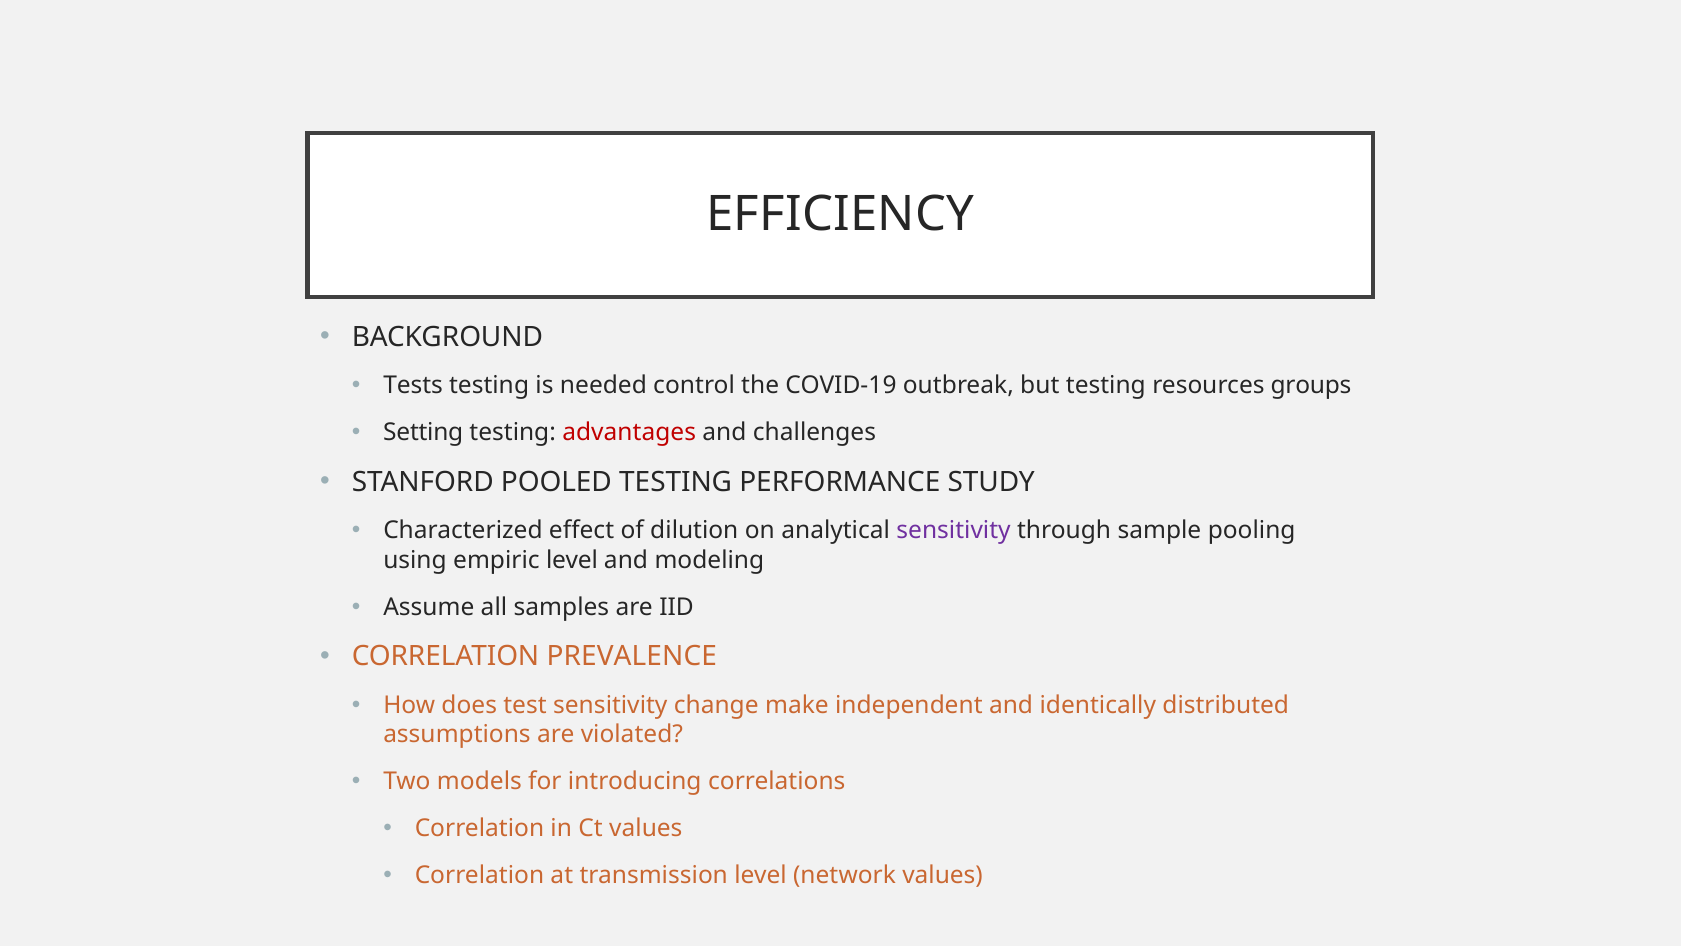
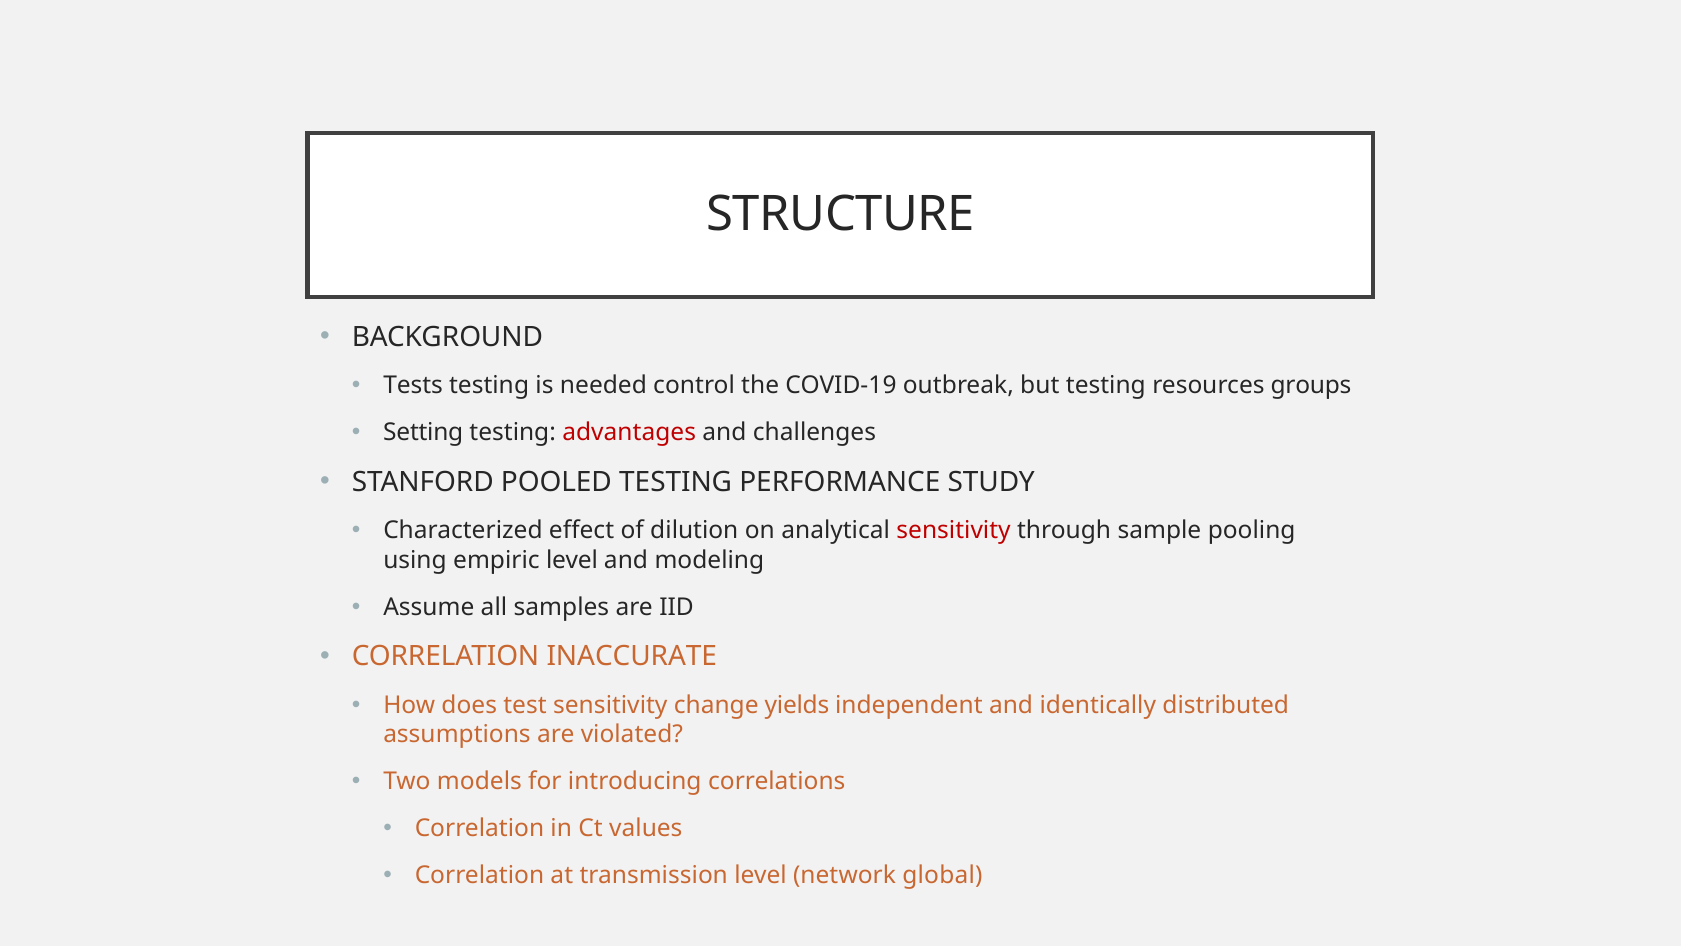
EFFICIENCY: EFFICIENCY -> STRUCTURE (841, 215)
sensitivity colour: purple -> red (954, 531)
PREVALENCE: PREVALENCE -> INACCURATE (632, 656)
make: make -> yields (797, 705)
network values: values -> global (942, 875)
